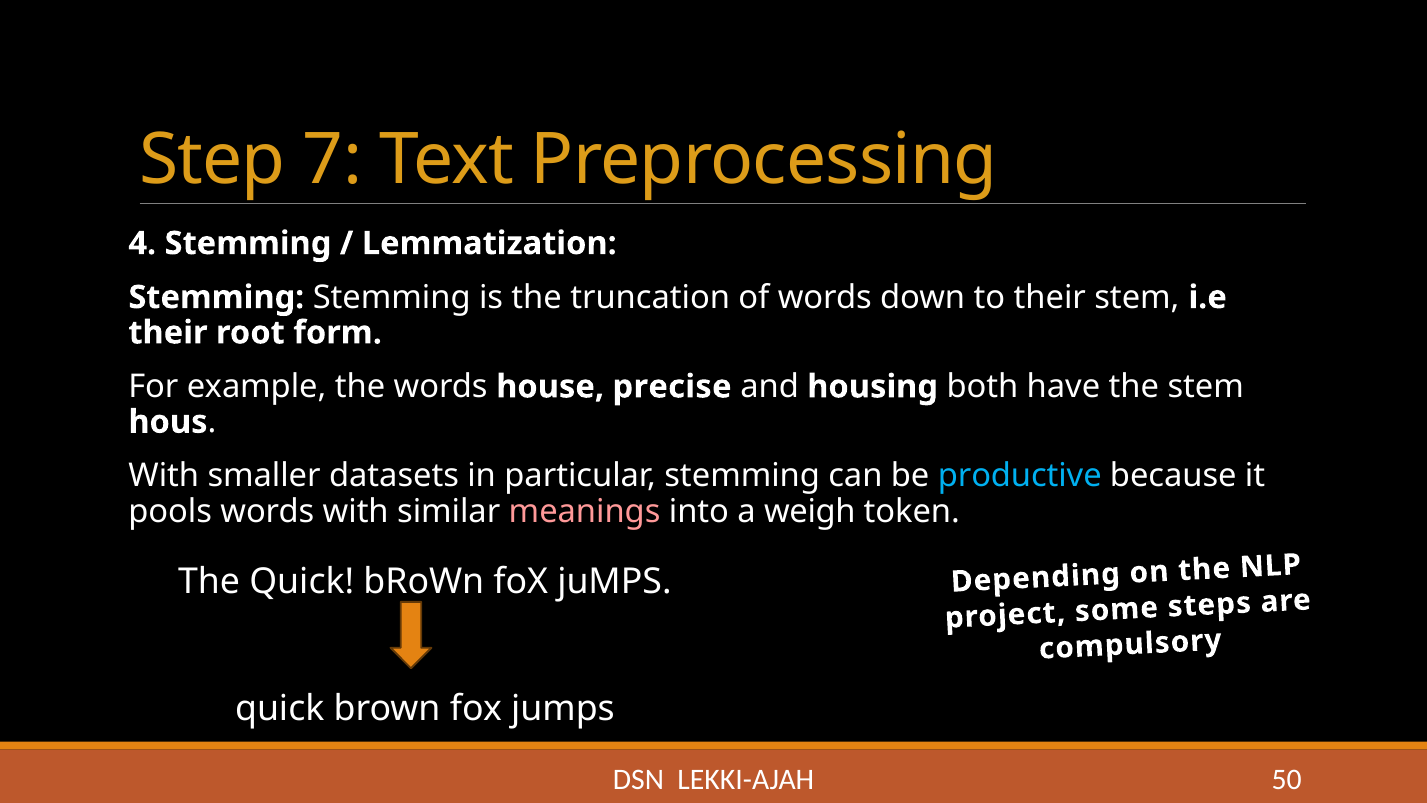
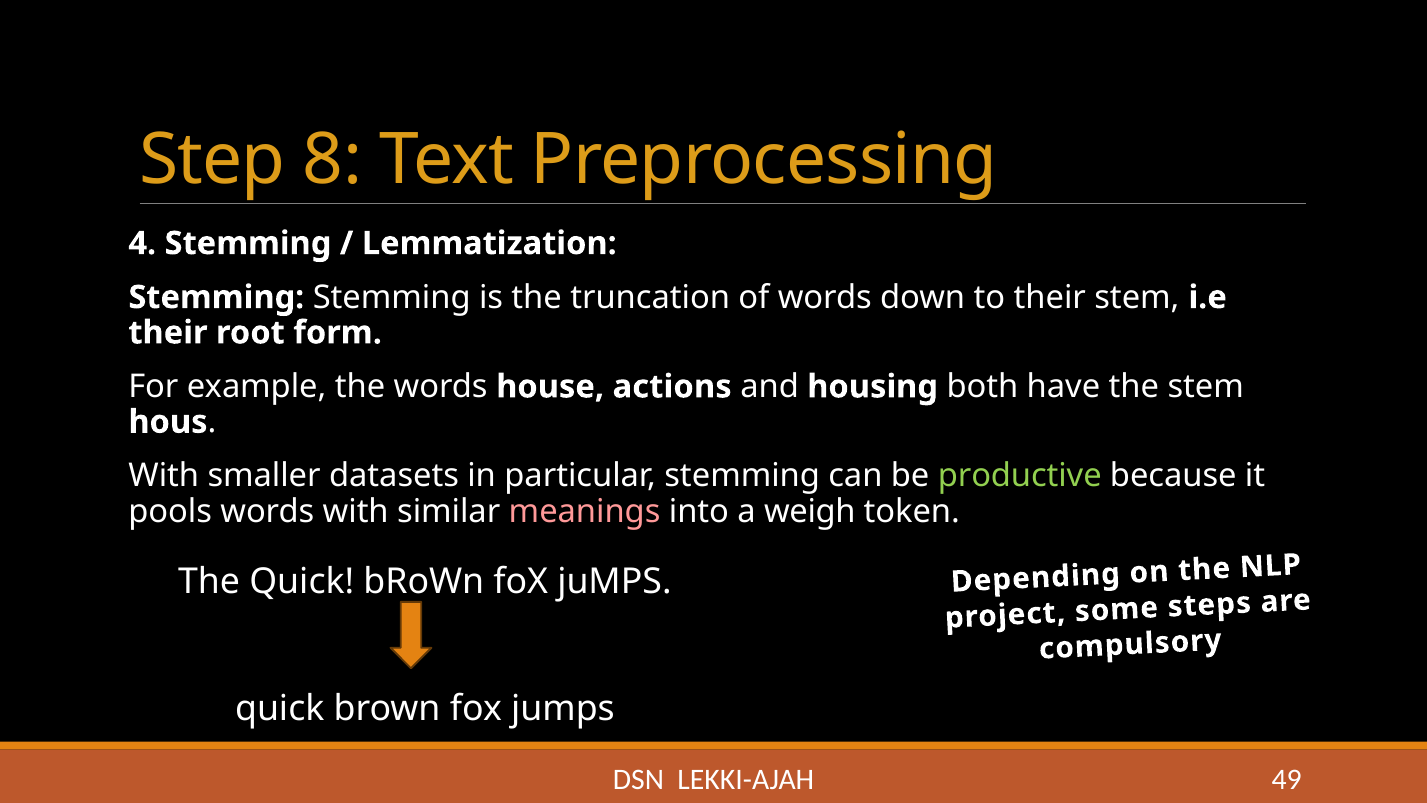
7: 7 -> 8 (333, 160)
precise: precise -> actions (672, 387)
productive colour: light blue -> light green (1020, 476)
50: 50 -> 49 (1287, 779)
